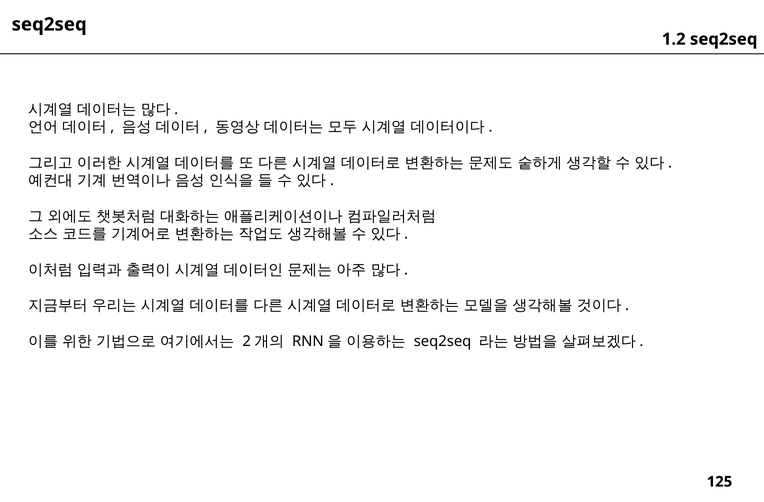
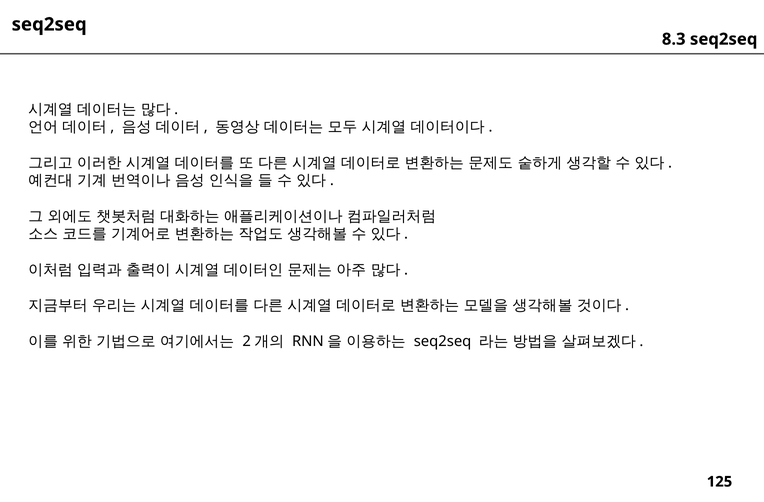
1.2: 1.2 -> 8.3 (674, 39)
